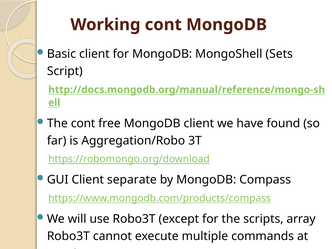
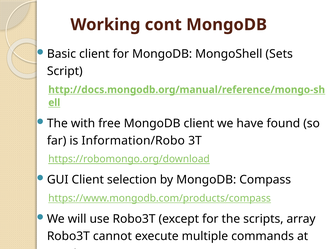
The cont: cont -> with (83, 123)
Aggregation/Robo: Aggregation/Robo -> Information/Robo (133, 141)
separate: separate -> selection (132, 180)
